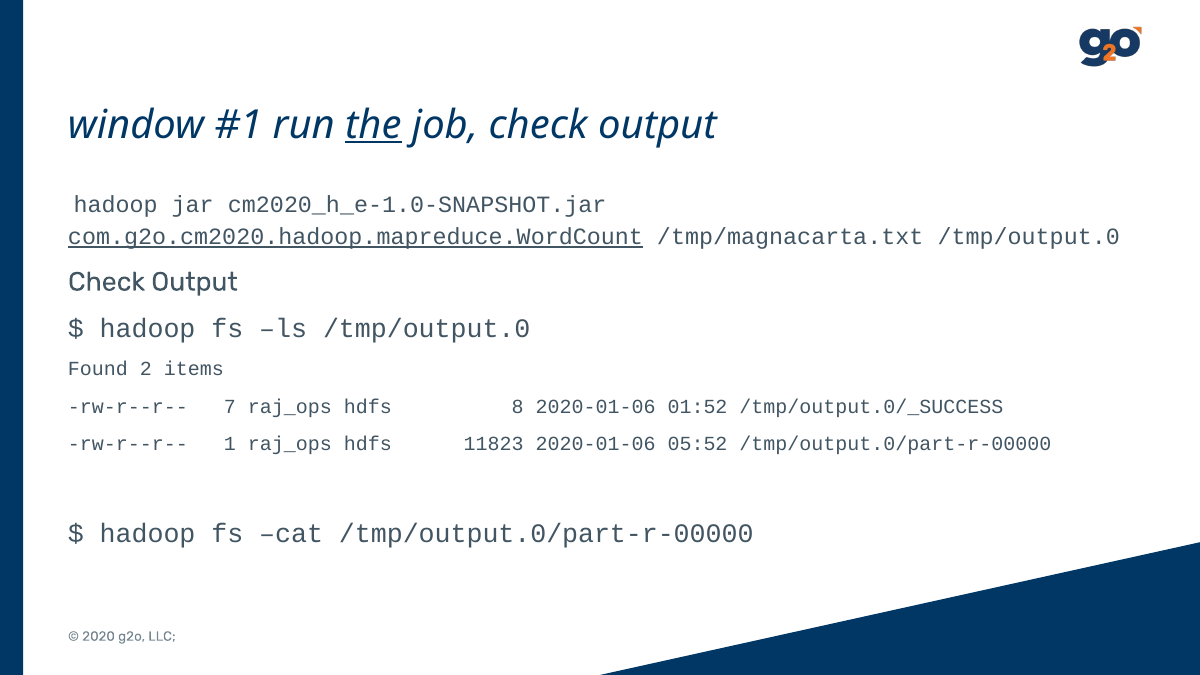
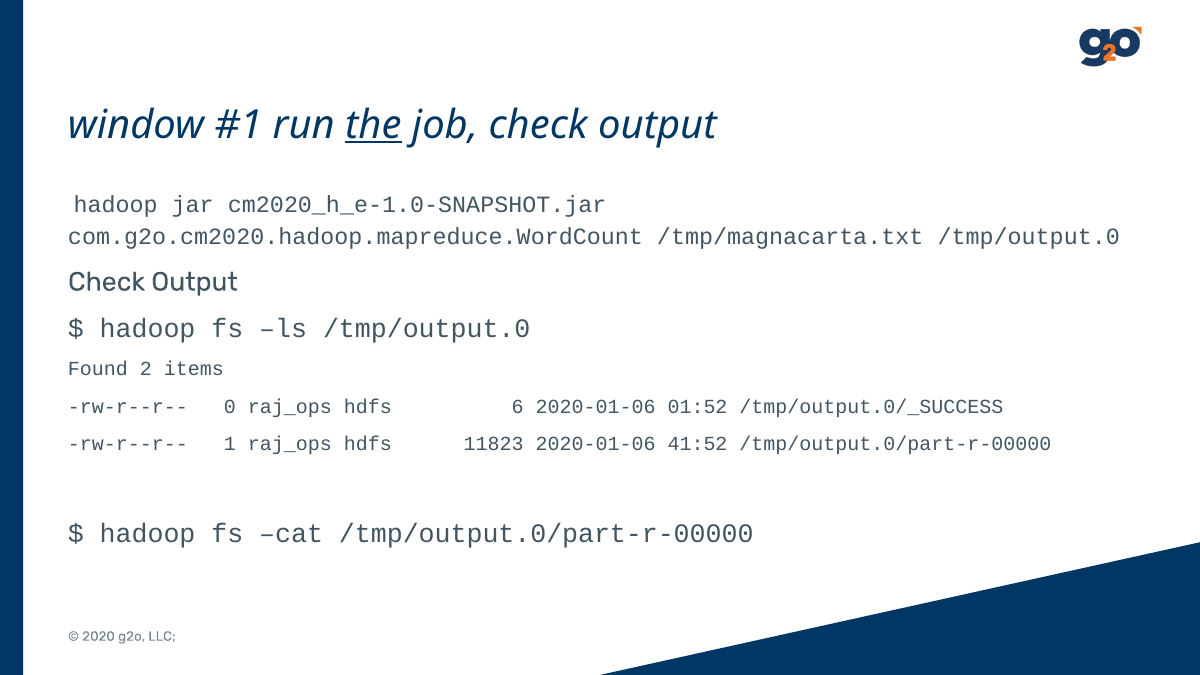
com.g2o.cm2020.hadoop.mapreduce.WordCount underline: present -> none (355, 237)
7: 7 -> 0 (230, 407)
8: 8 -> 6 (518, 407)
05:52: 05:52 -> 41:52 (698, 444)
